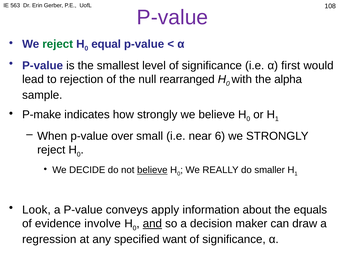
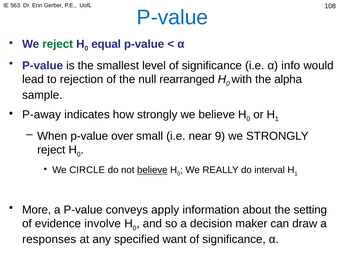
P-value colour: purple -> blue (172, 17)
first: first -> info (291, 65)
P-make: P-make -> P-away (42, 114)
6: 6 -> 9 (220, 136)
DECIDE: DECIDE -> CIRCLE (87, 170)
smaller: smaller -> interval (270, 170)
Look: Look -> More (37, 210)
equals: equals -> setting (310, 210)
and underline: present -> none (152, 223)
regression: regression -> responses (49, 239)
